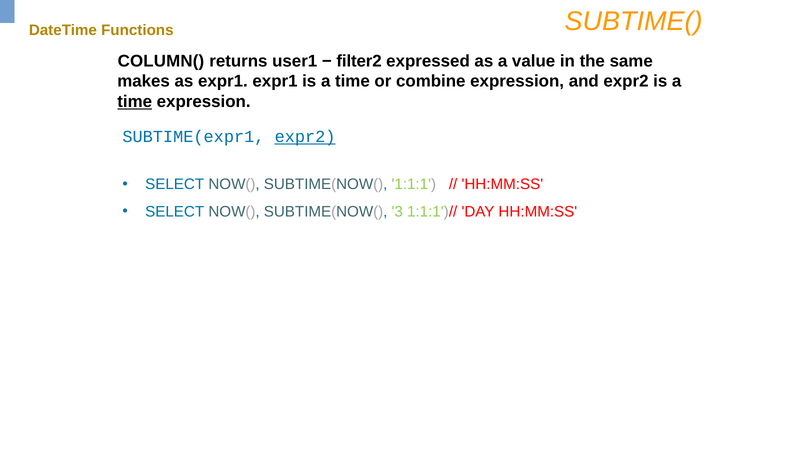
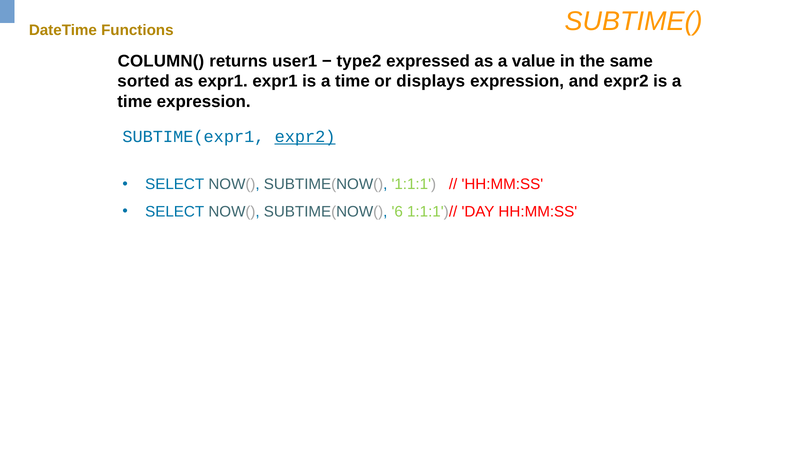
filter2: filter2 -> type2 (359, 61)
makes: makes -> sorted (144, 81)
combine: combine -> displays (431, 81)
time underline: present -> none (135, 102)
3: 3 -> 6 (397, 212)
